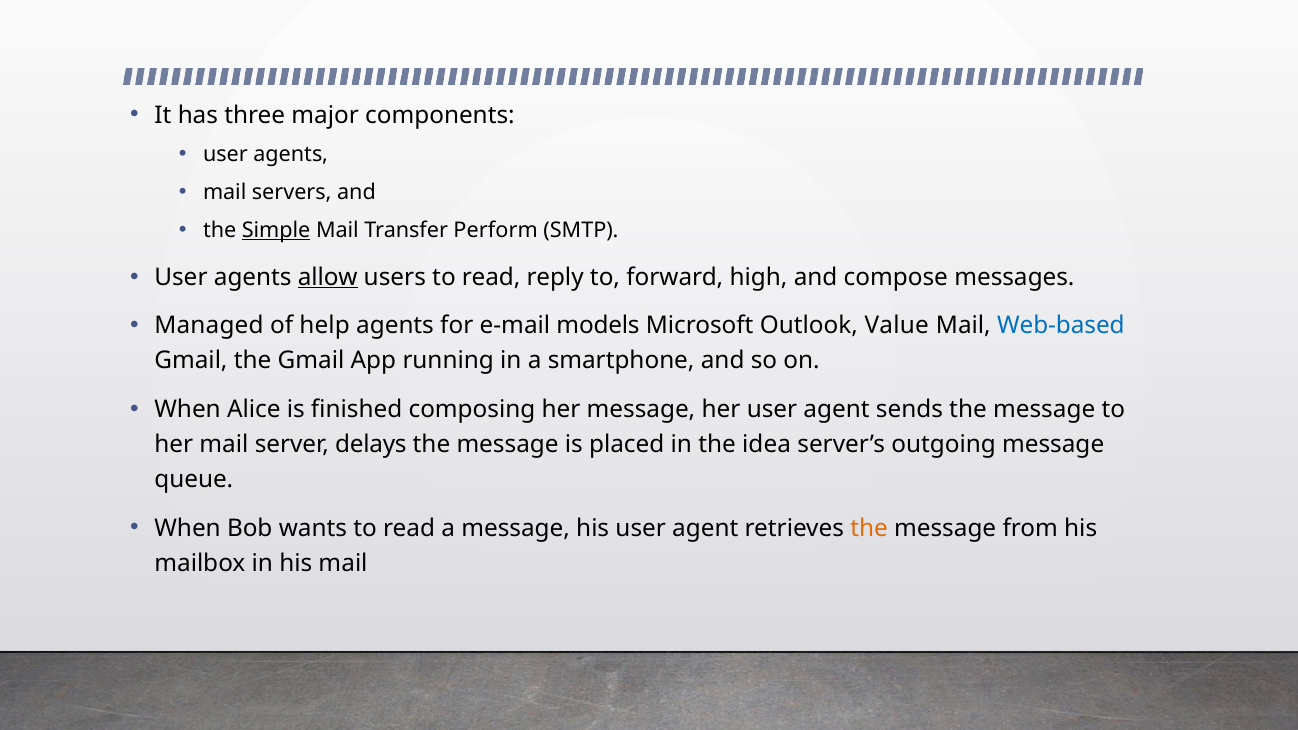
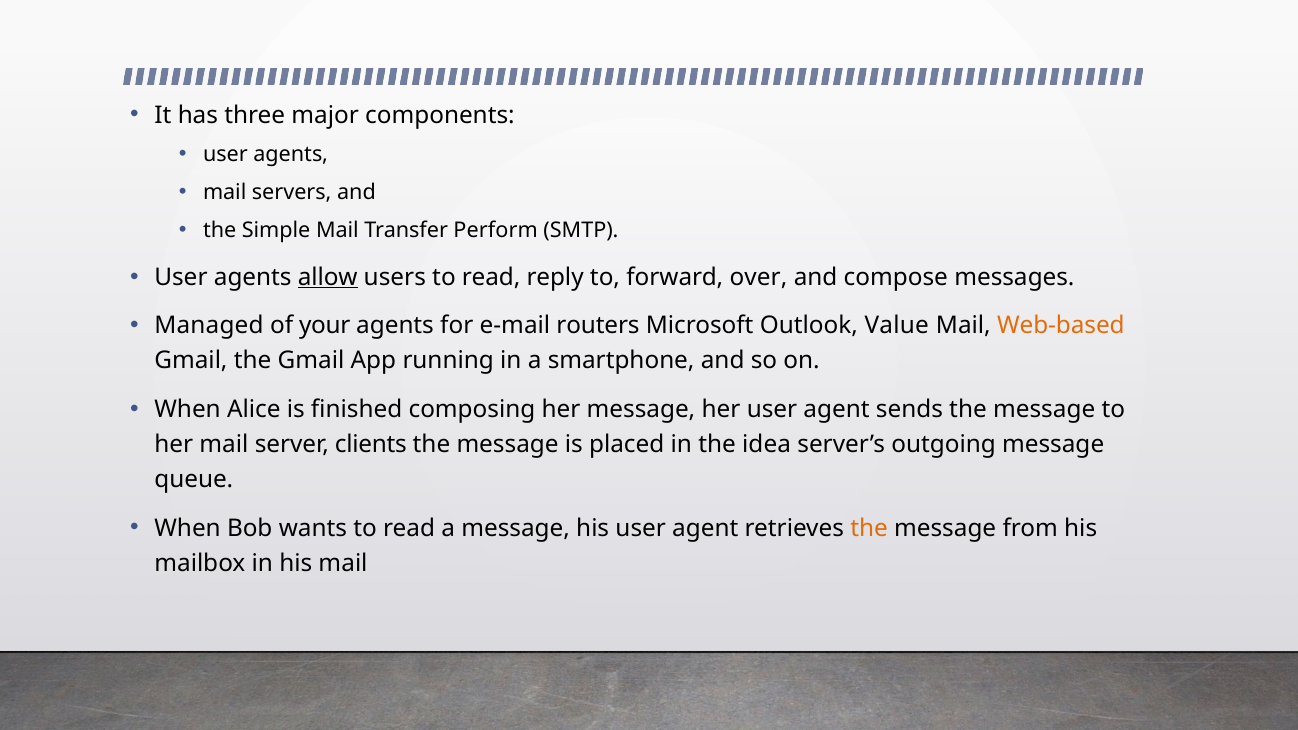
Simple underline: present -> none (276, 230)
high: high -> over (758, 277)
help: help -> your (325, 326)
models: models -> routers (598, 326)
Web-based colour: blue -> orange (1061, 326)
delays: delays -> clients (371, 445)
